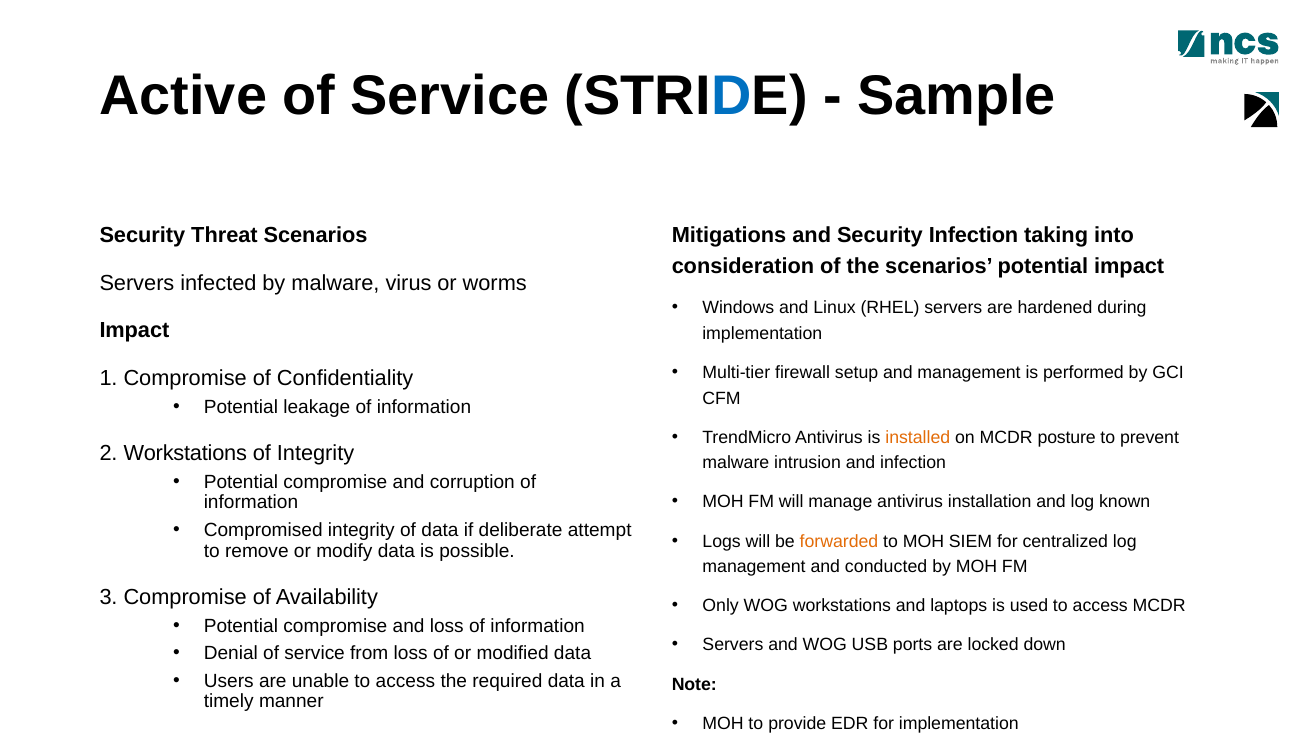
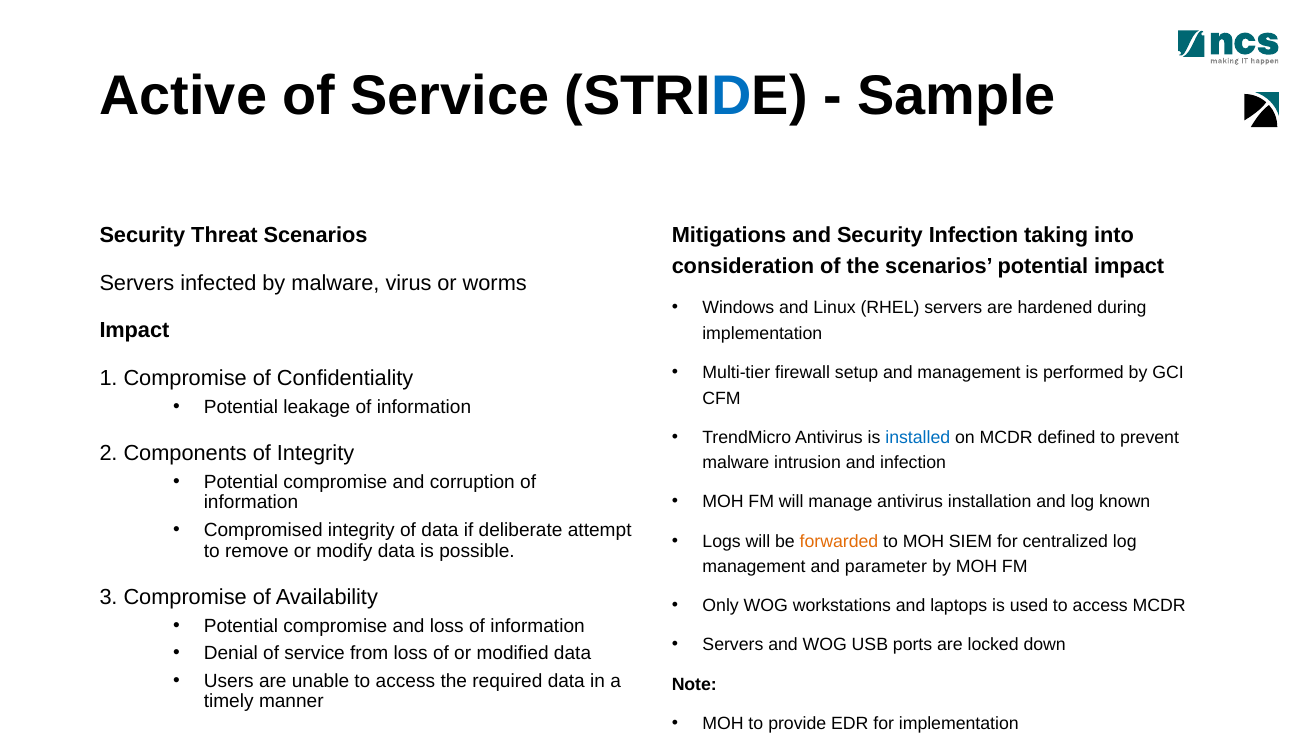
installed colour: orange -> blue (918, 437)
posture: posture -> defined (1067, 437)
2 Workstations: Workstations -> Components (185, 453)
conducted: conducted -> parameter (886, 567)
